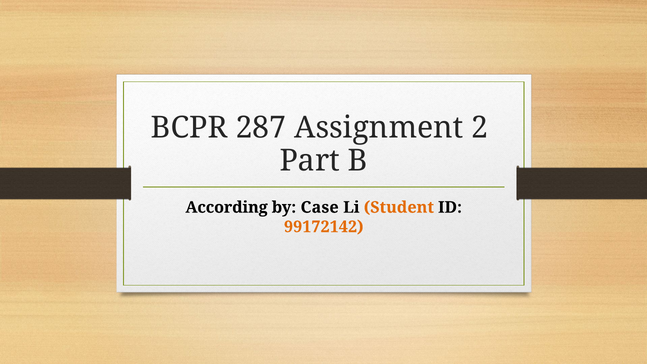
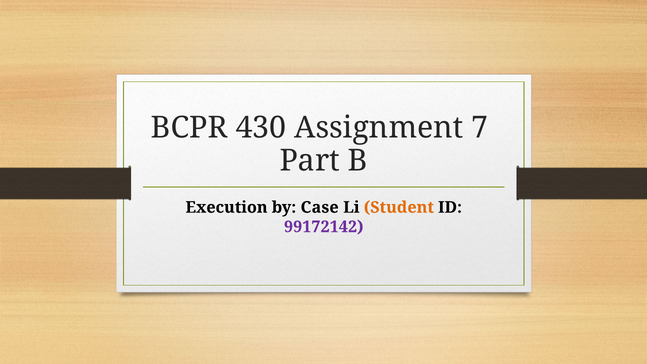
287: 287 -> 430 (261, 128)
2: 2 -> 7 (480, 128)
According: According -> Execution (227, 207)
99172142 colour: orange -> purple (324, 227)
